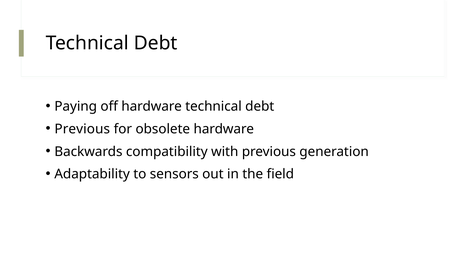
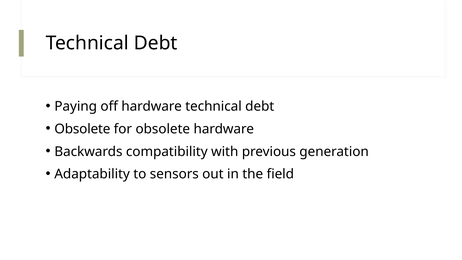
Previous: Previous -> Obsolete (82, 129)
